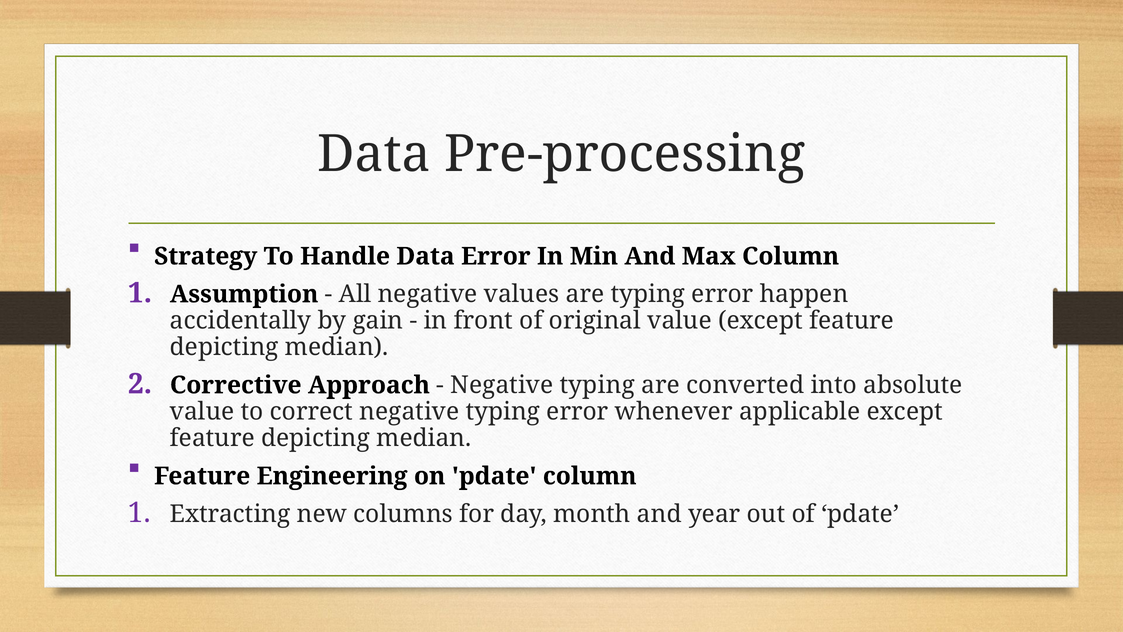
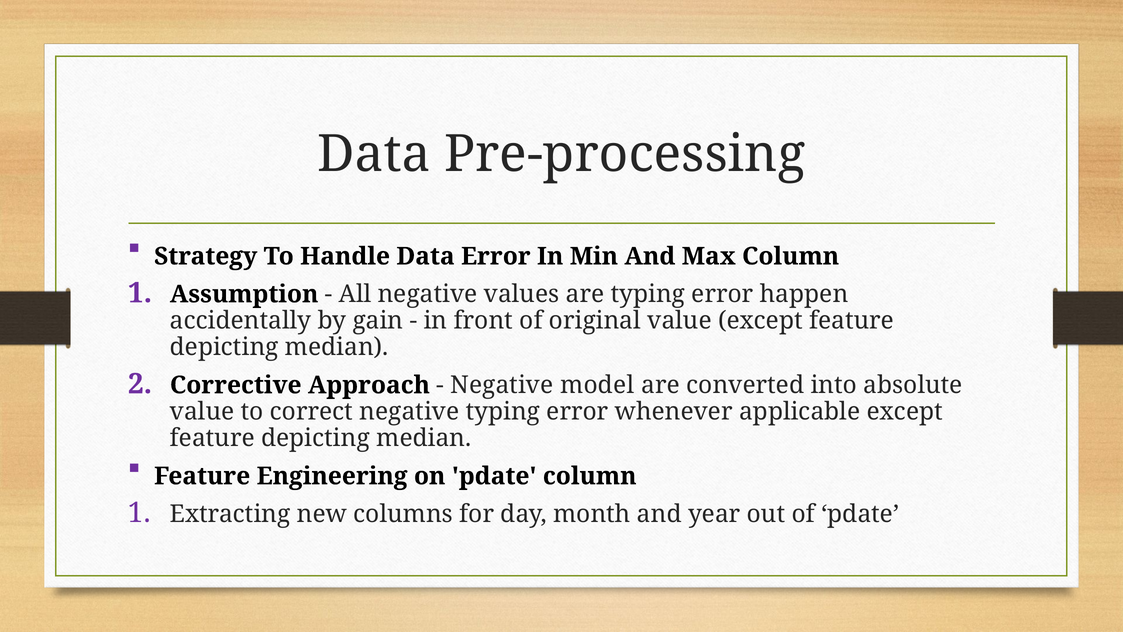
typing: typing -> model (597, 385)
